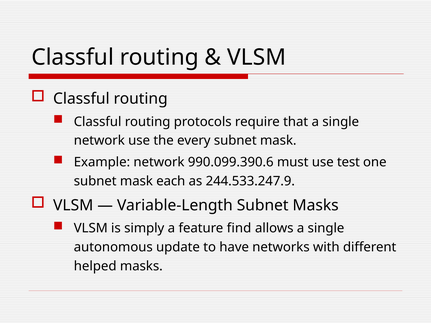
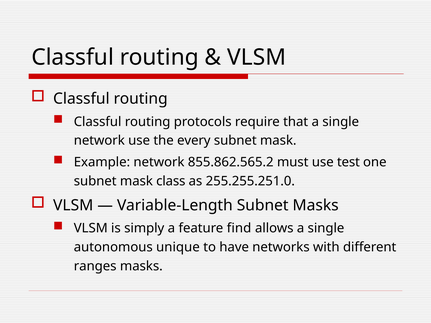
990.099.390.6: 990.099.390.6 -> 855.862.565.2 (231, 162)
each: each -> class (171, 181)
244.533.247.9: 244.533.247.9 -> 255.255.251.0 (250, 181)
update: update -> unique (178, 247)
helped: helped -> ranges (95, 266)
